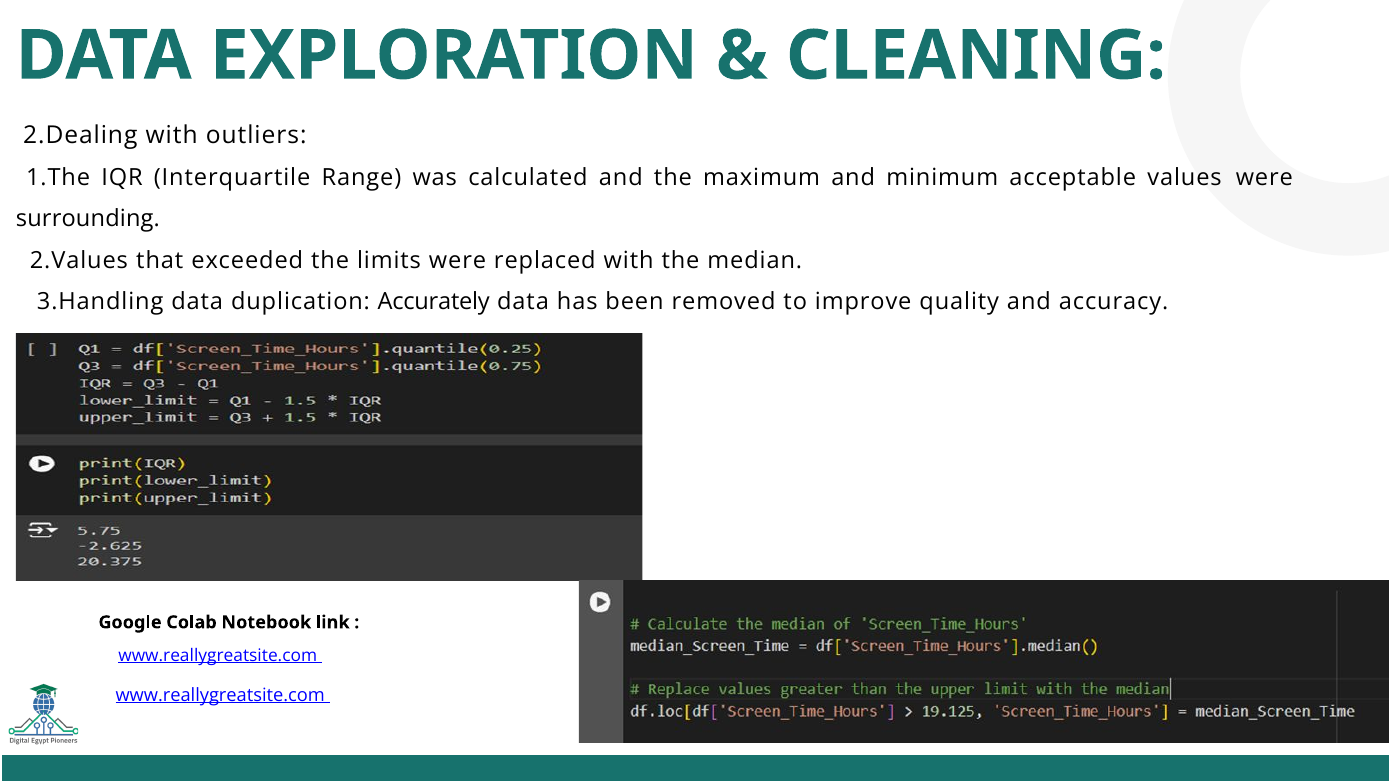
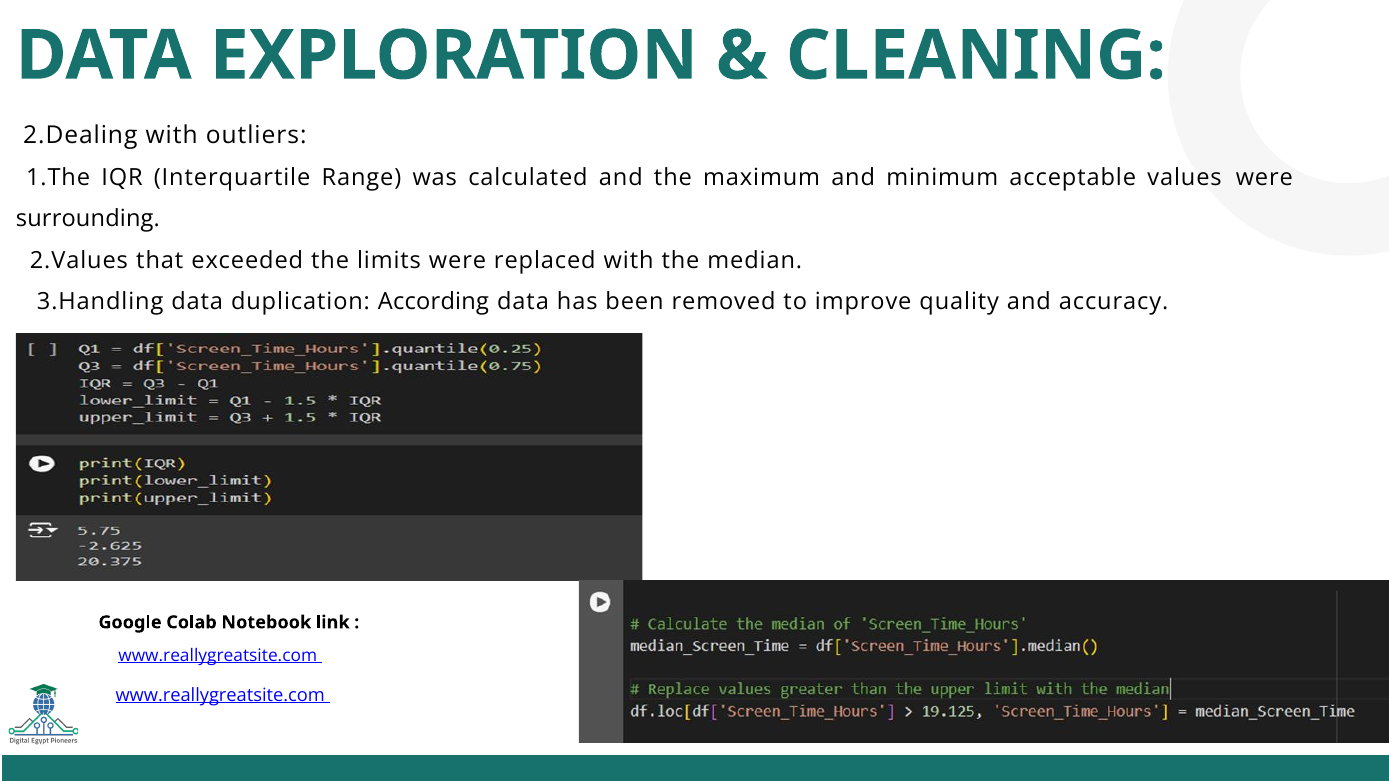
Accurately: Accurately -> According (433, 302)
